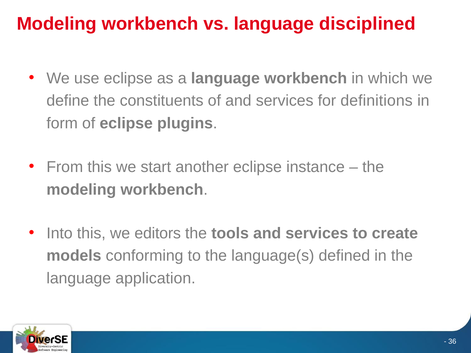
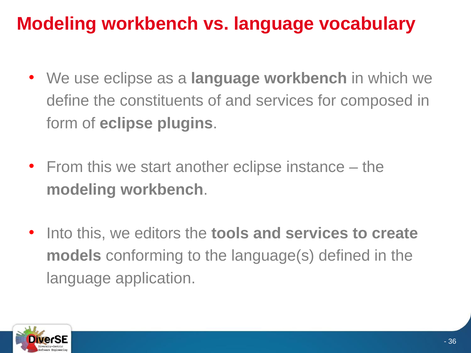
disciplined: disciplined -> vocabulary (367, 24)
definitions: definitions -> composed (377, 101)
